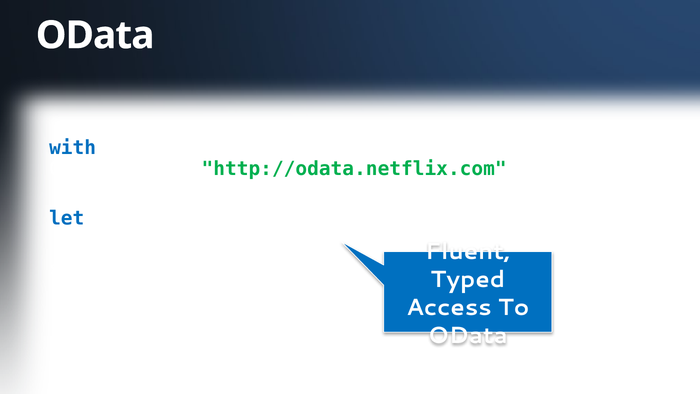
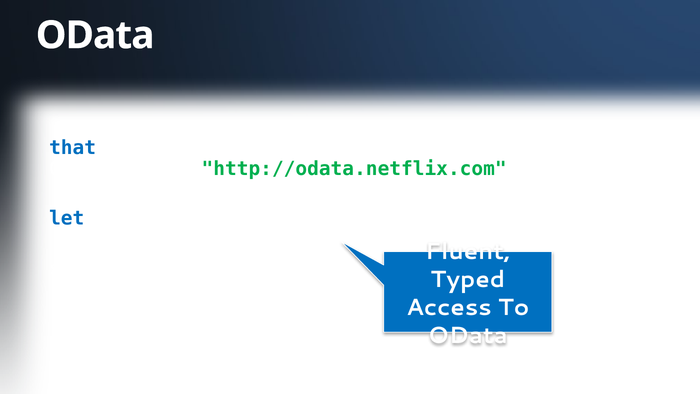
with: with -> that (73, 148)
